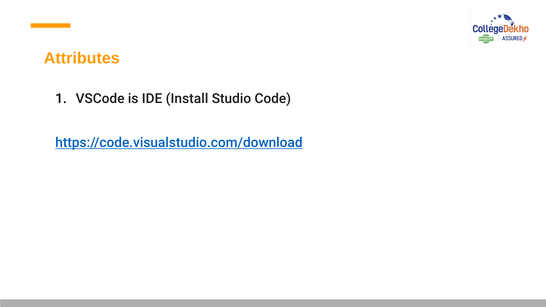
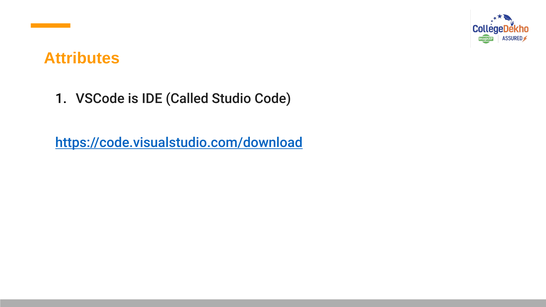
Install: Install -> Called (187, 99)
